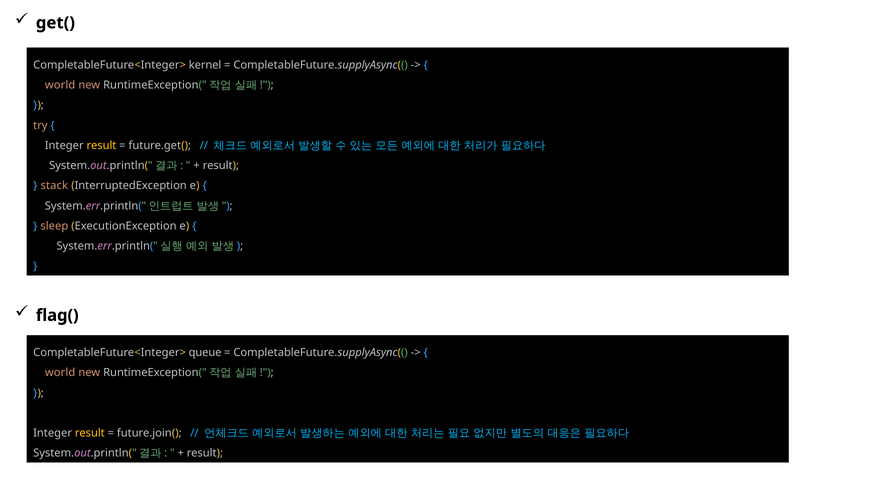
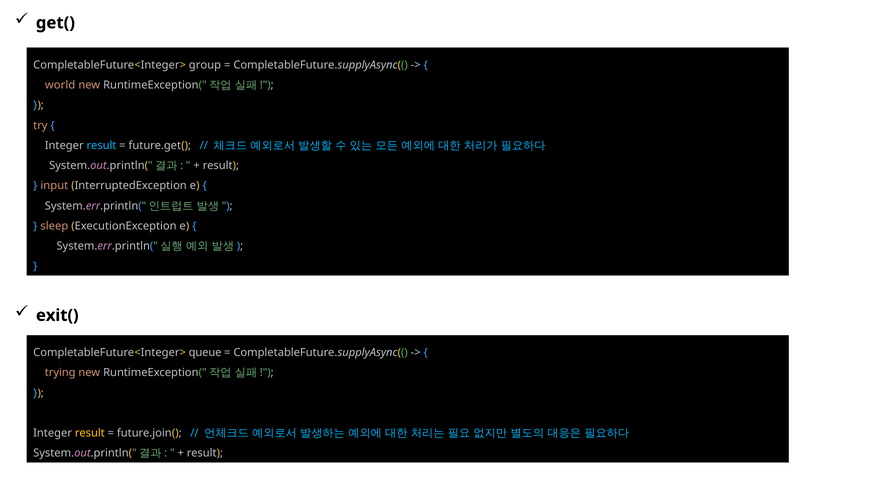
kernel: kernel -> group (205, 65)
result colour: yellow -> light blue (101, 146)
stack: stack -> input (54, 186)
flag(: flag( -> exit( (57, 316)
world: world -> trying (60, 373)
